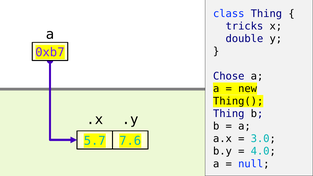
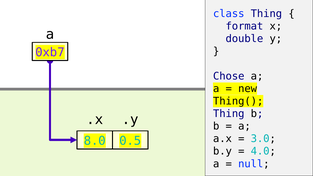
tricks: tricks -> format (244, 26)
5.7: 5.7 -> 8.0 (95, 141)
7.6: 7.6 -> 0.5 (130, 141)
